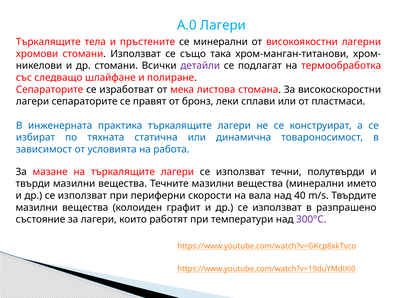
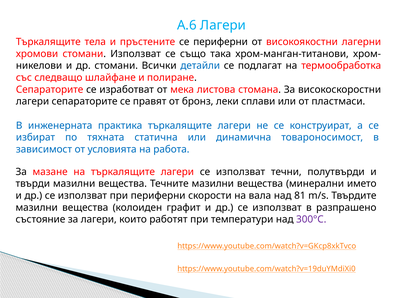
А.0: А.0 -> А.6 (187, 25)
се минерални: минерални -> периферни (221, 42)
детайли colour: purple -> blue (200, 66)
40: 40 -> 81 (300, 195)
